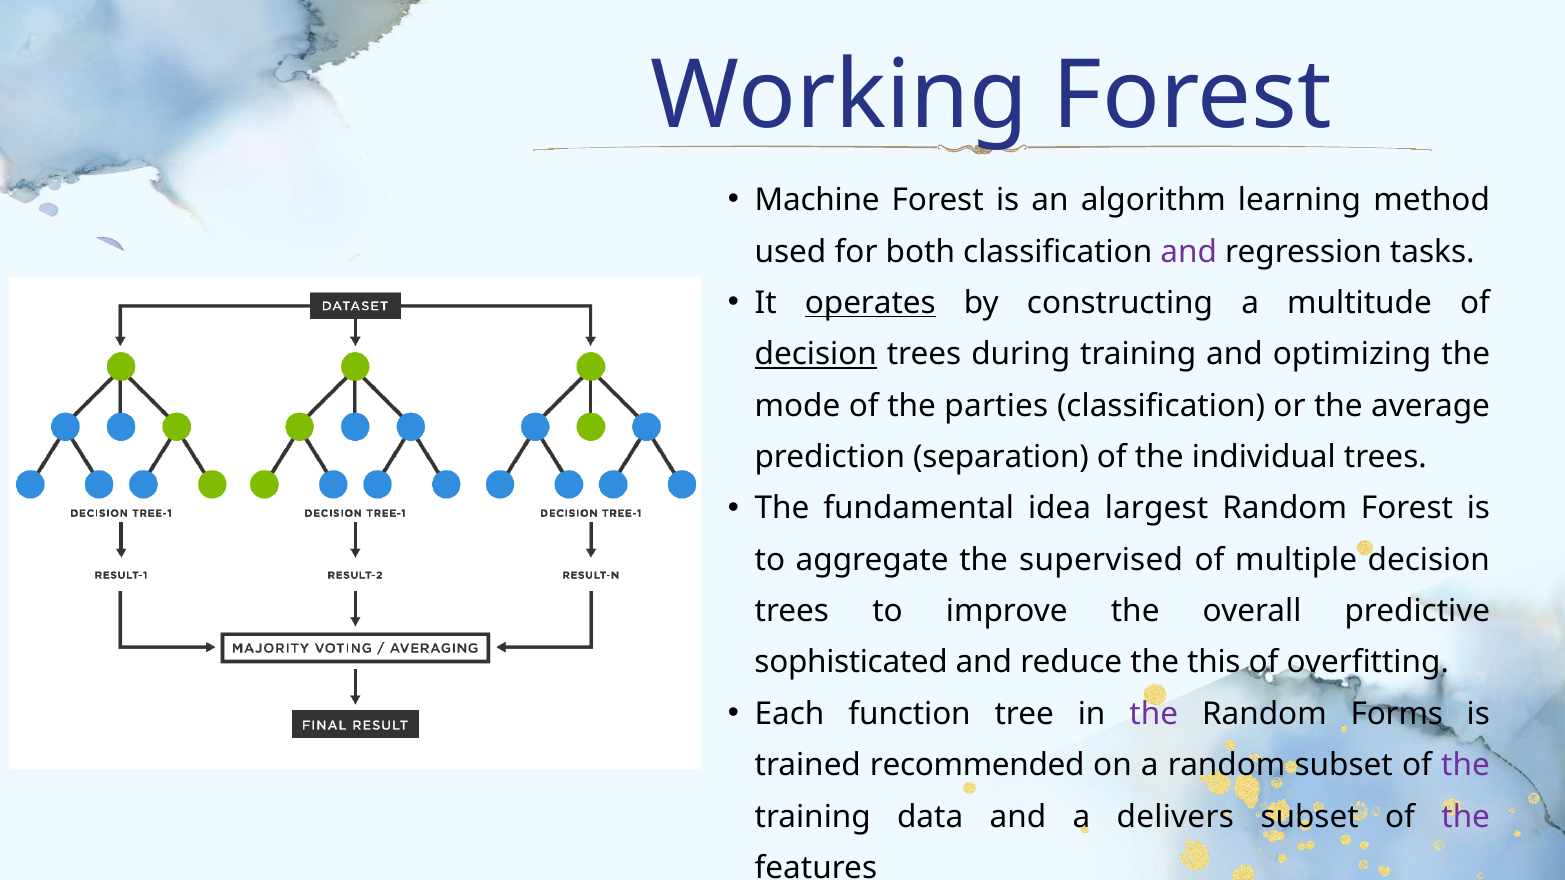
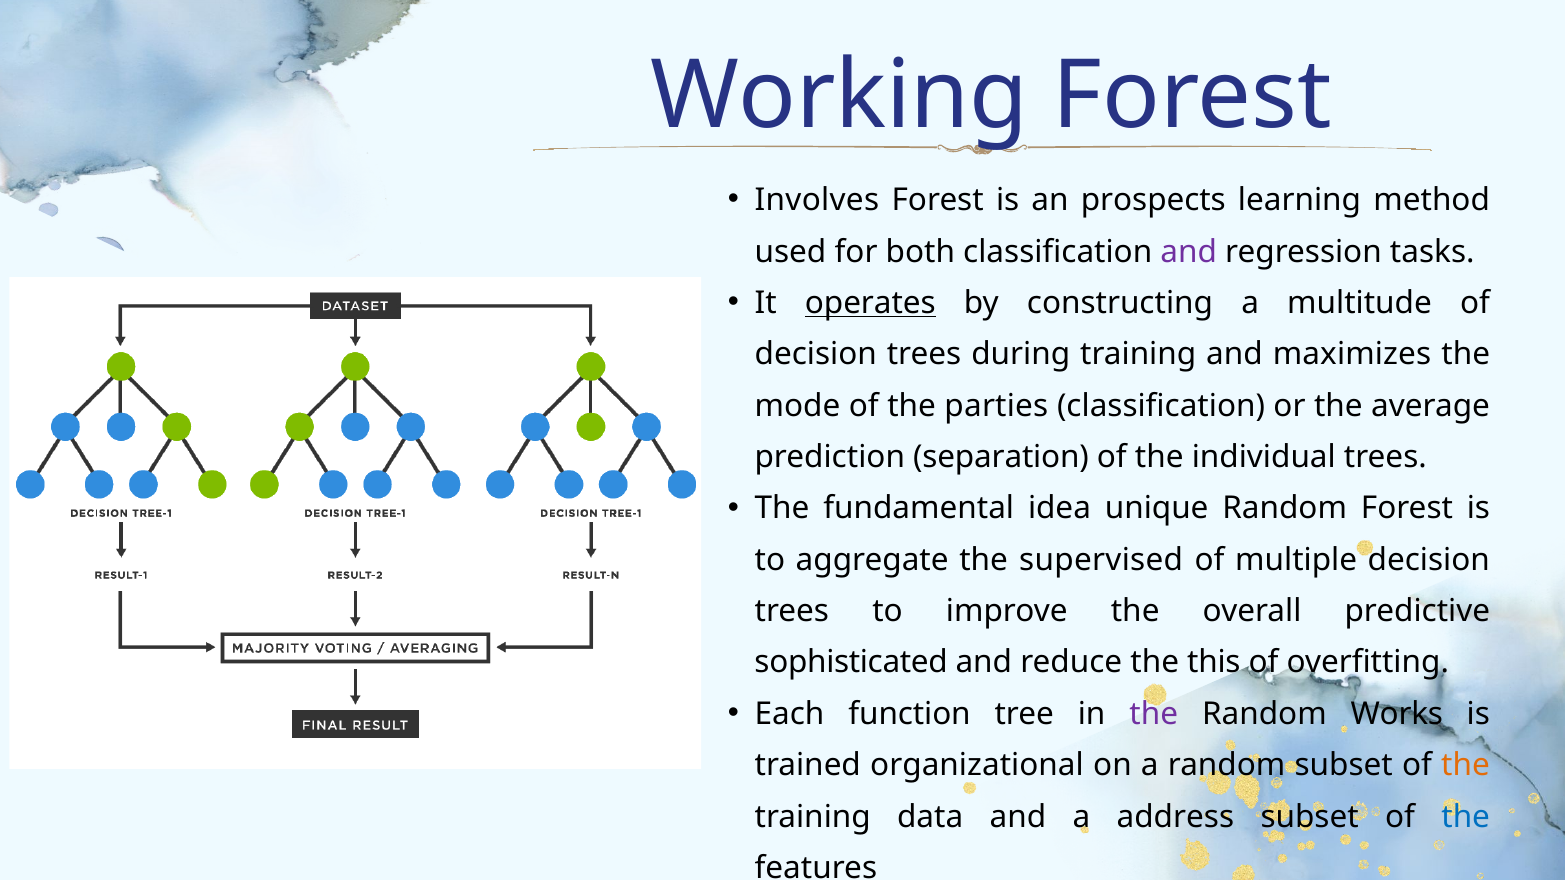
Machine: Machine -> Involves (817, 200)
algorithm: algorithm -> prospects (1153, 200)
decision underline: present -> none (816, 354)
optimizing: optimizing -> maximizes (1352, 354)
largest: largest -> unique (1157, 509)
Forms: Forms -> Works (1397, 714)
recommended: recommended -> organizational (977, 766)
the colour: purple -> orange (1466, 766)
delivers: delivers -> address (1175, 817)
the colour: purple -> blue (1466, 817)
